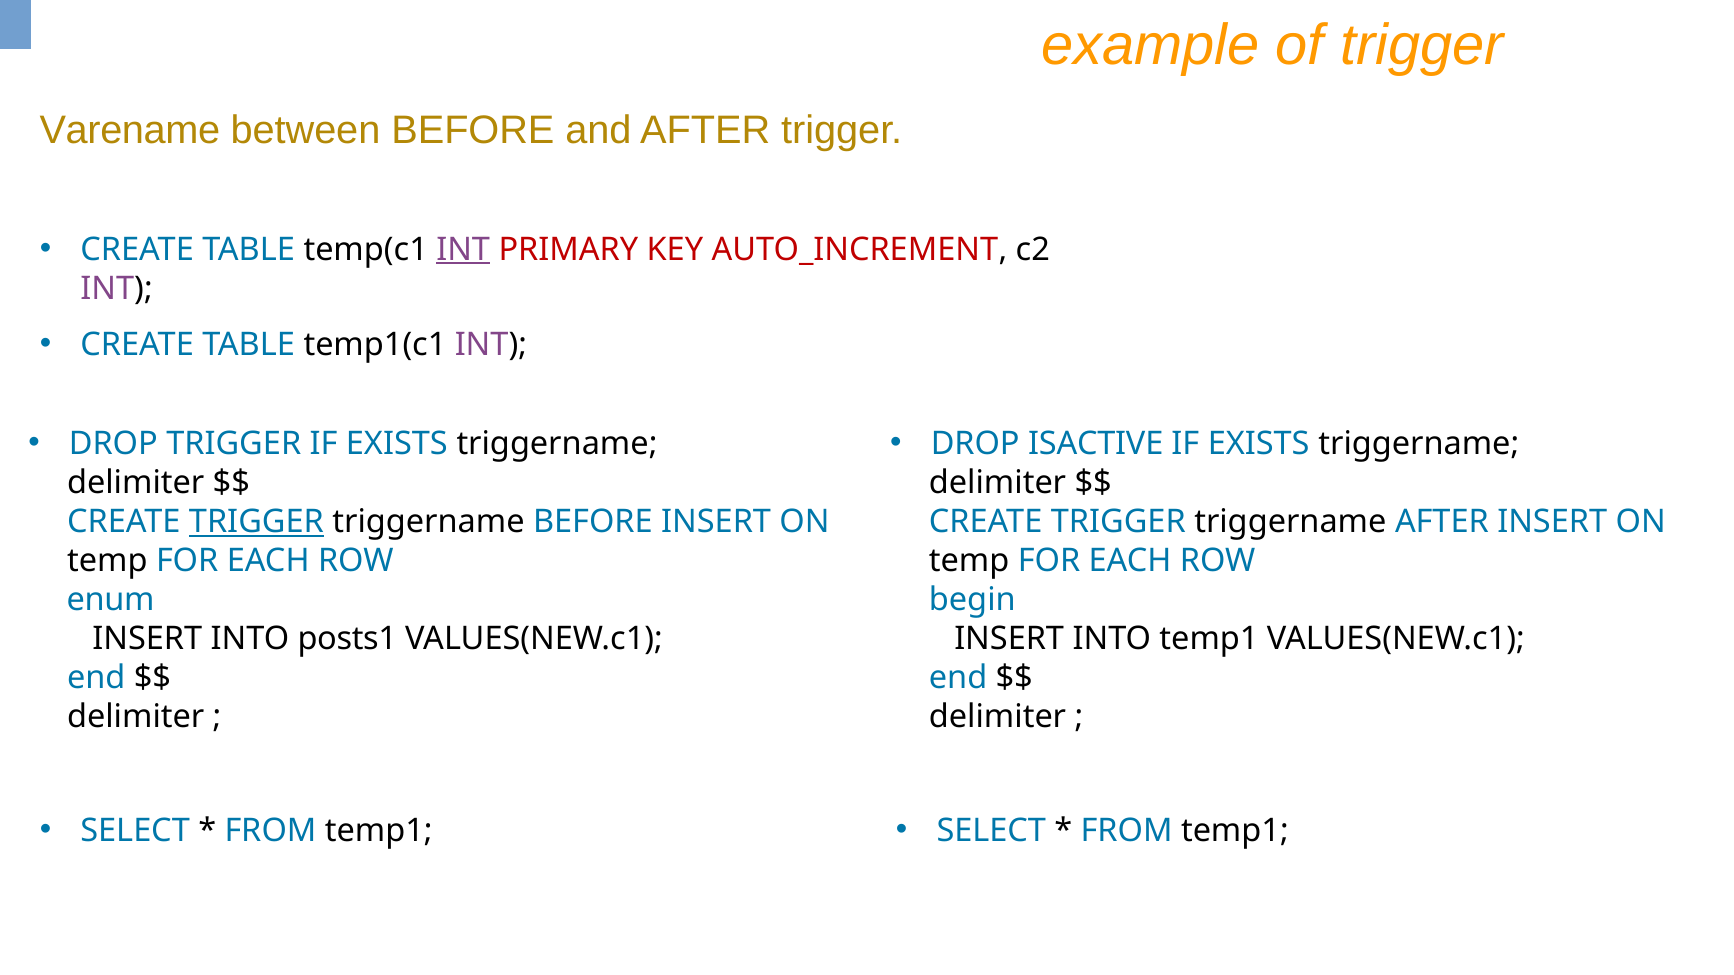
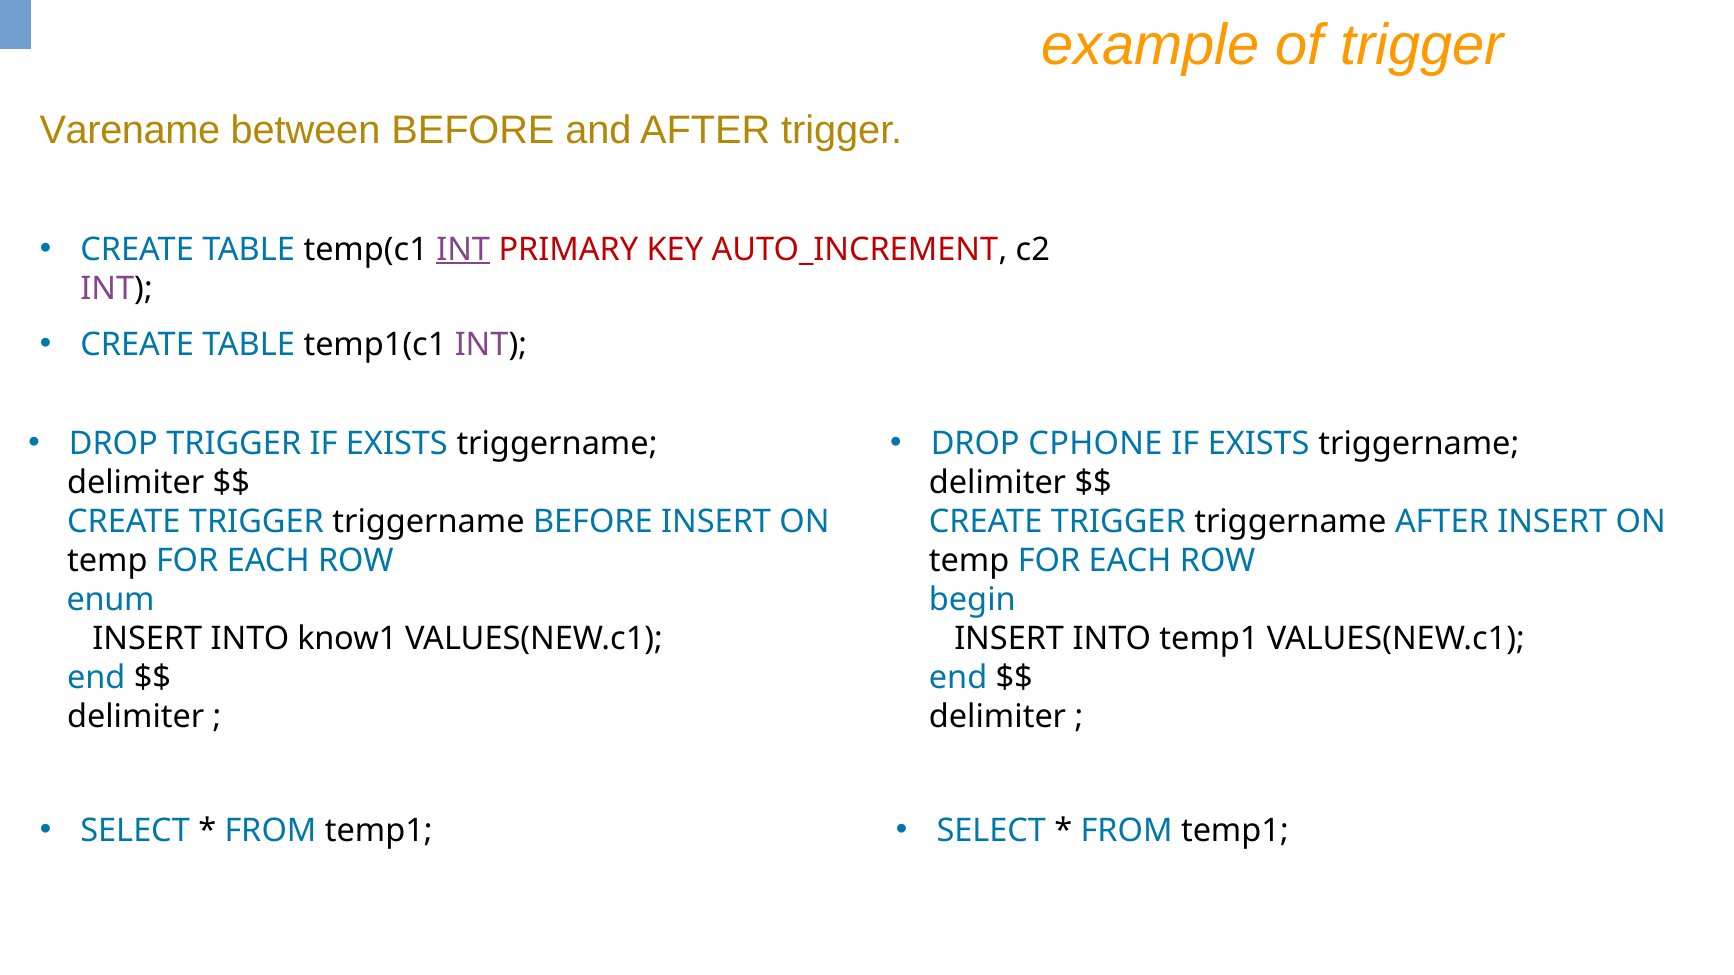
ISACTIVE: ISACTIVE -> CPHONE (1095, 444)
TRIGGER underline: present -> none (256, 522)
posts1: posts1 -> know1 (347, 639)
